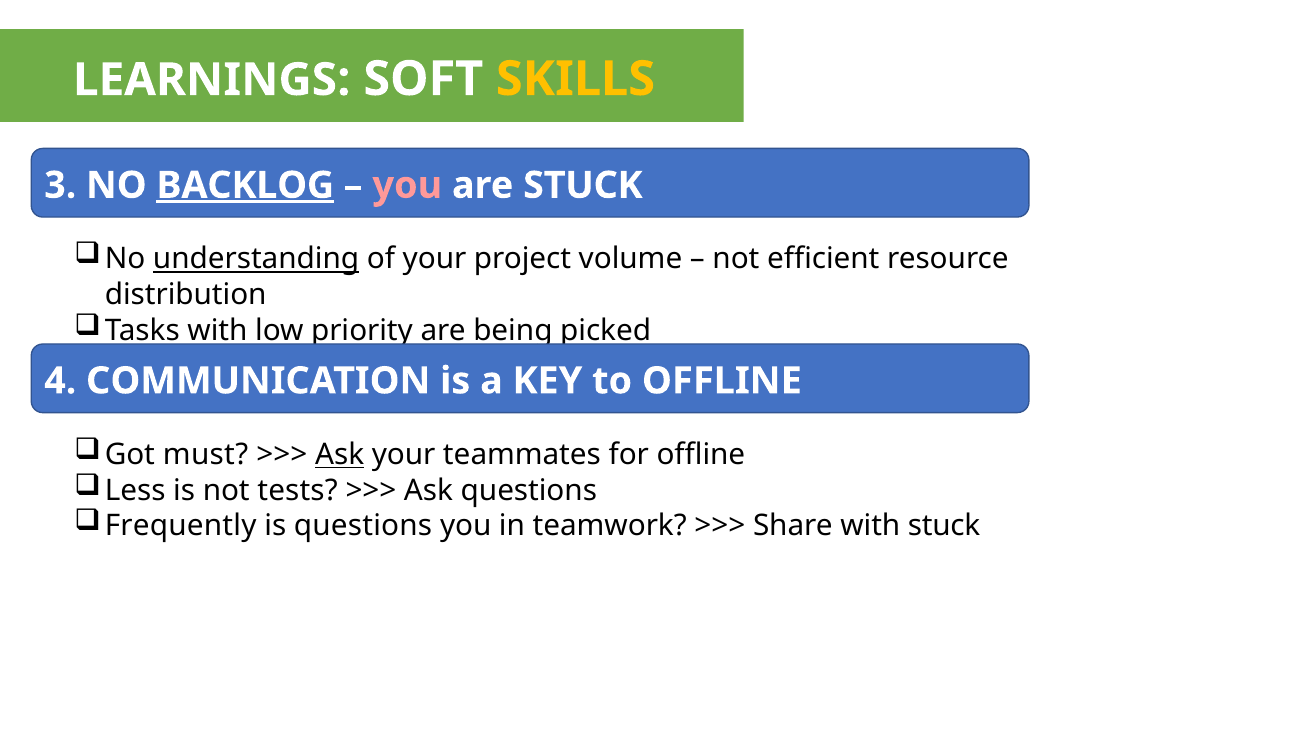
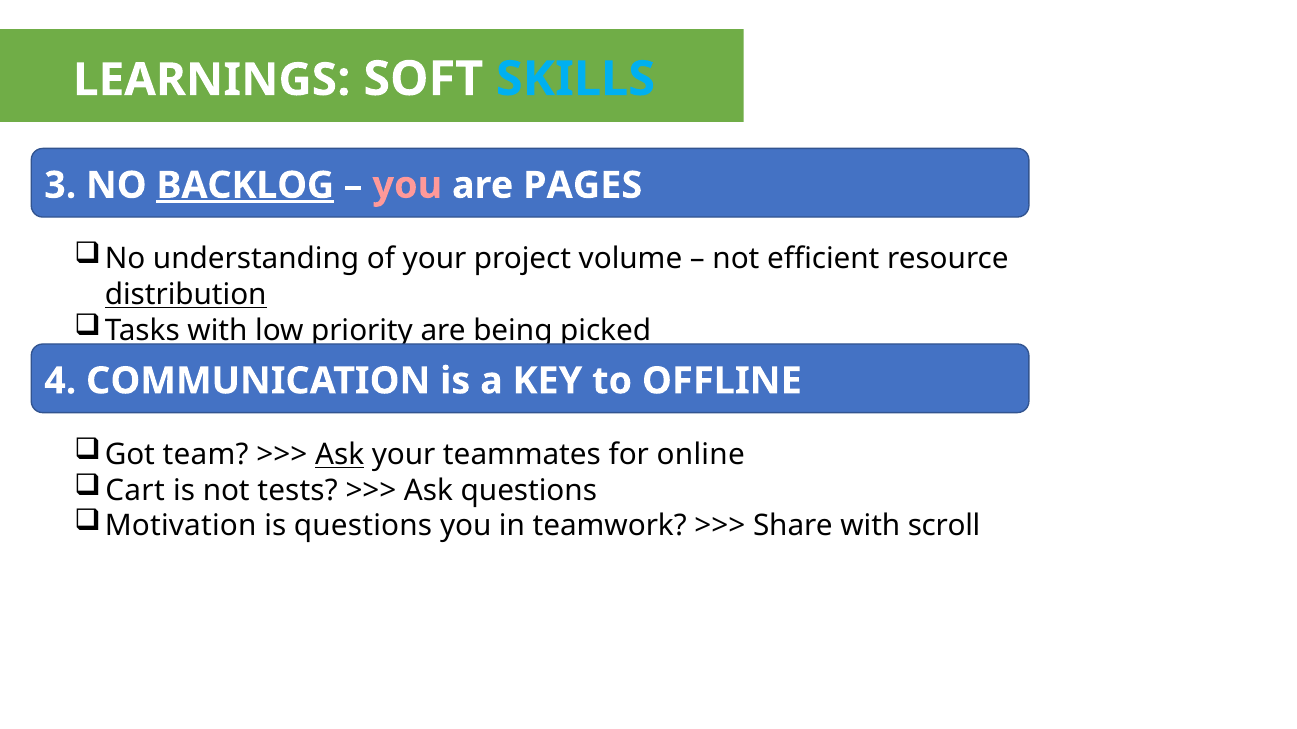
SKILLS colour: yellow -> light blue (575, 79)
are STUCK: STUCK -> PAGES (583, 185)
understanding underline: present -> none (256, 259)
distribution underline: none -> present (186, 295)
must: must -> team (206, 455)
for offline: offline -> online (701, 455)
Less: Less -> Cart (135, 491)
Frequently: Frequently -> Motivation (181, 526)
with stuck: stuck -> scroll (944, 526)
